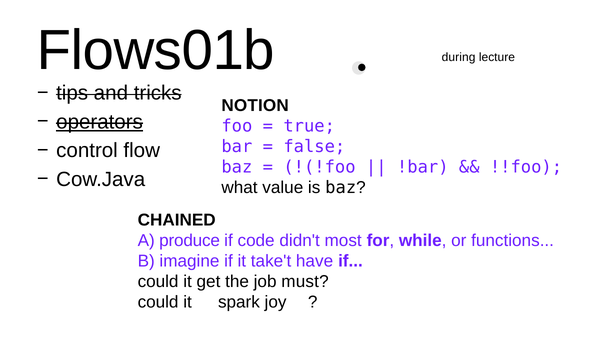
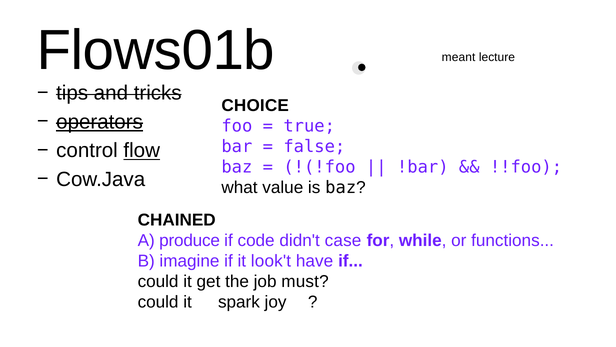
during: during -> meant (459, 57)
NOTION: NOTION -> CHOICE (255, 105)
flow underline: none -> present (142, 150)
most: most -> case (343, 240)
take't: take't -> look't (271, 261)
